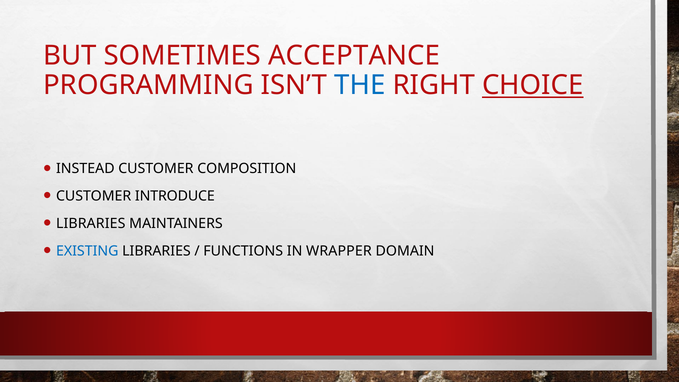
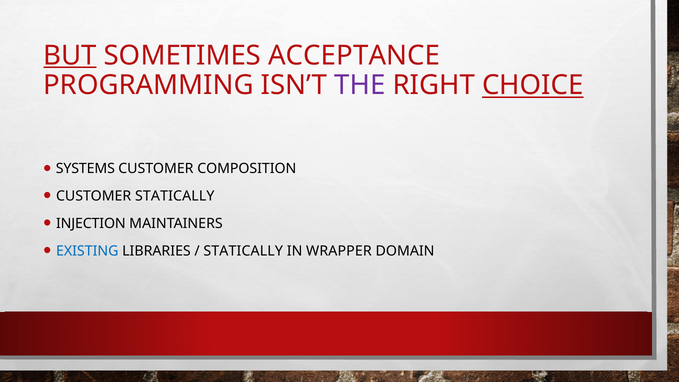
BUT underline: none -> present (70, 55)
THE colour: blue -> purple (360, 85)
INSTEAD: INSTEAD -> SYSTEMS (85, 169)
CUSTOMER INTRODUCE: INTRODUCE -> STATICALLY (175, 196)
LIBRARIES: LIBRARIES -> INJECTION (91, 224)
FUNCTIONS: FUNCTIONS -> STATICALLY (243, 251)
